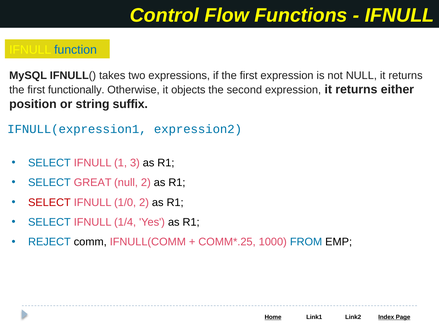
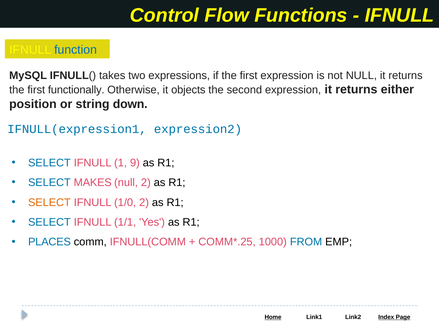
suffix: suffix -> down (130, 104)
3: 3 -> 9 (135, 162)
GREAT: GREAT -> MAKES (93, 182)
SELECT colour: red -> orange (49, 202)
1/4: 1/4 -> 1/1 (125, 222)
REJECT: REJECT -> PLACES (49, 241)
